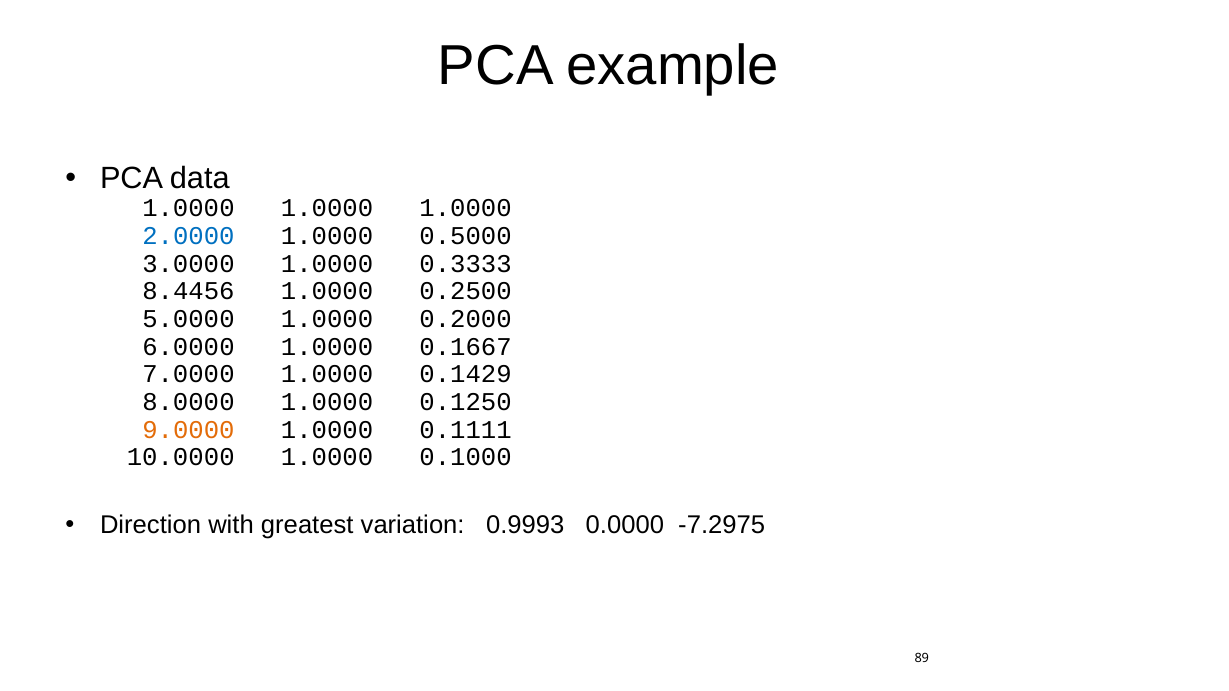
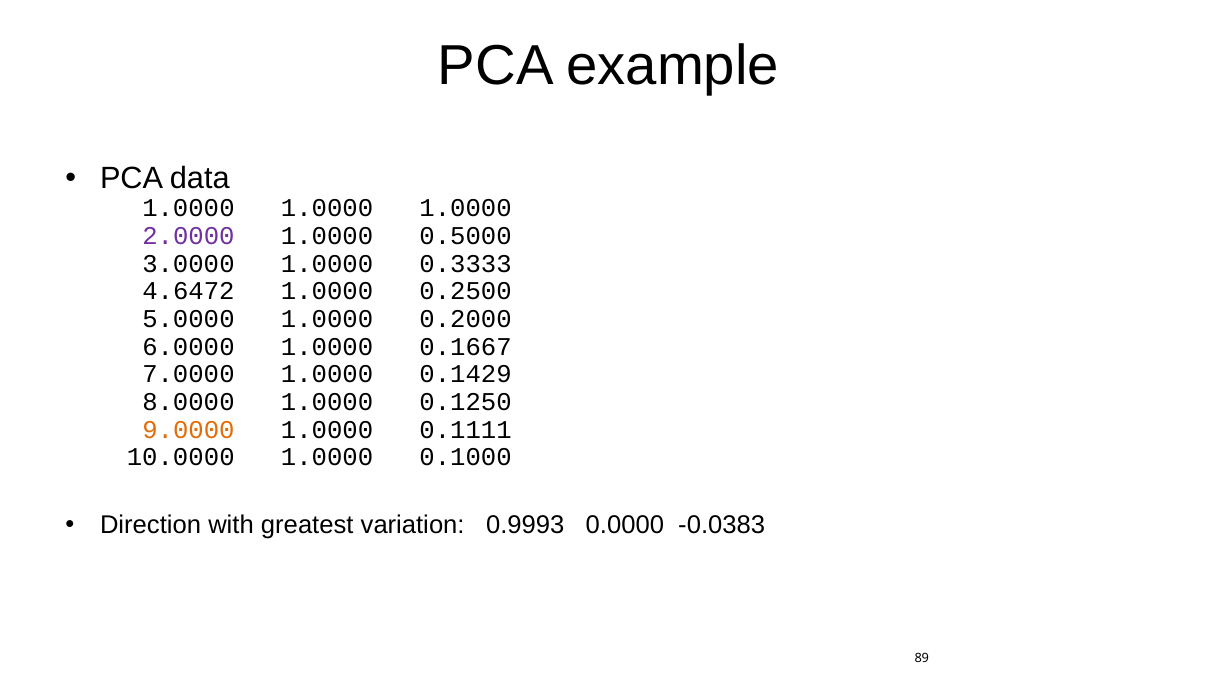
2.0000 colour: blue -> purple (188, 236)
8.4456: 8.4456 -> 4.6472 (188, 292)
-7.2975: -7.2975 -> -0.0383 (722, 526)
